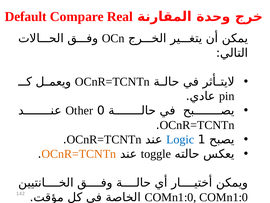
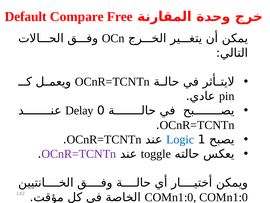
Real: Real -> Free (120, 17)
Other: Other -> Delay (79, 110)
OCnR=TCNTn colour: orange -> purple (79, 154)
